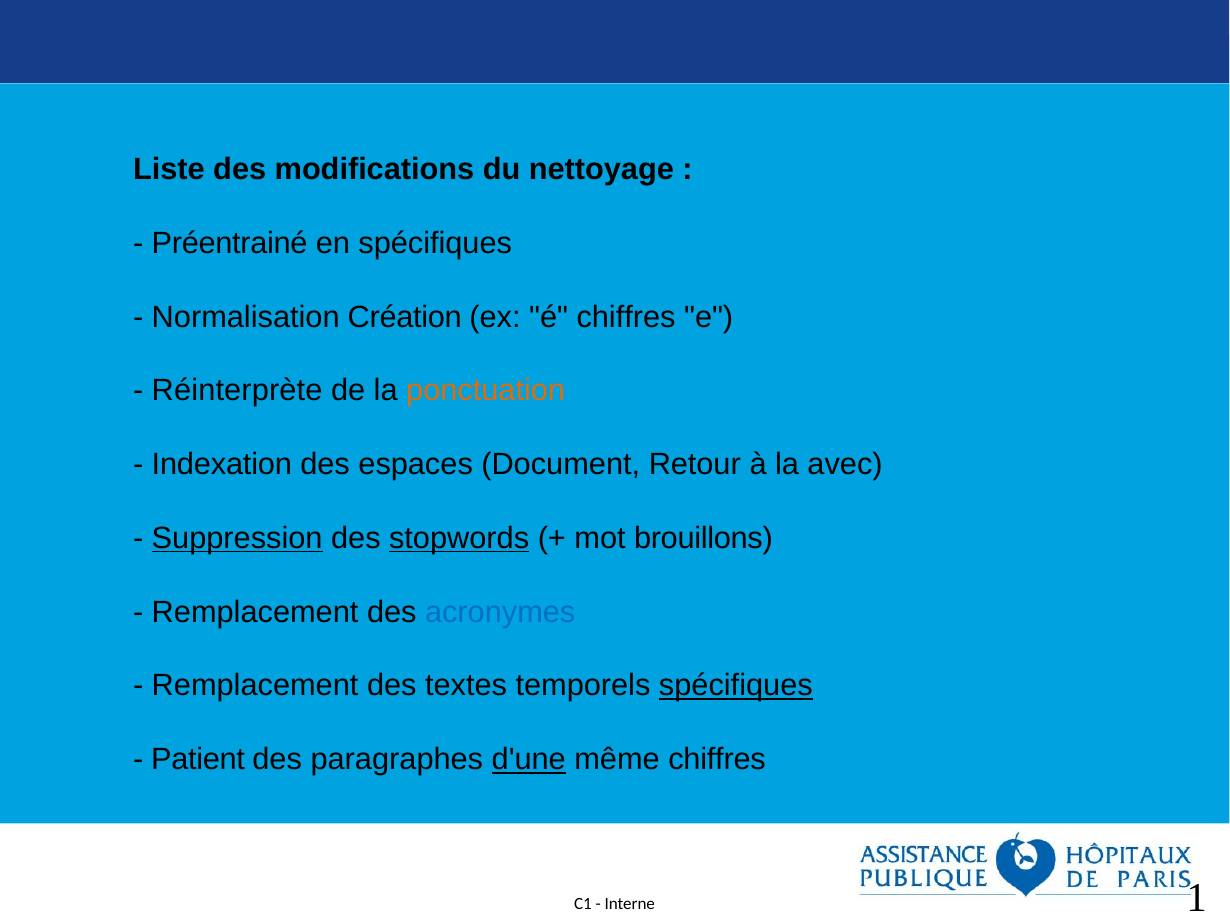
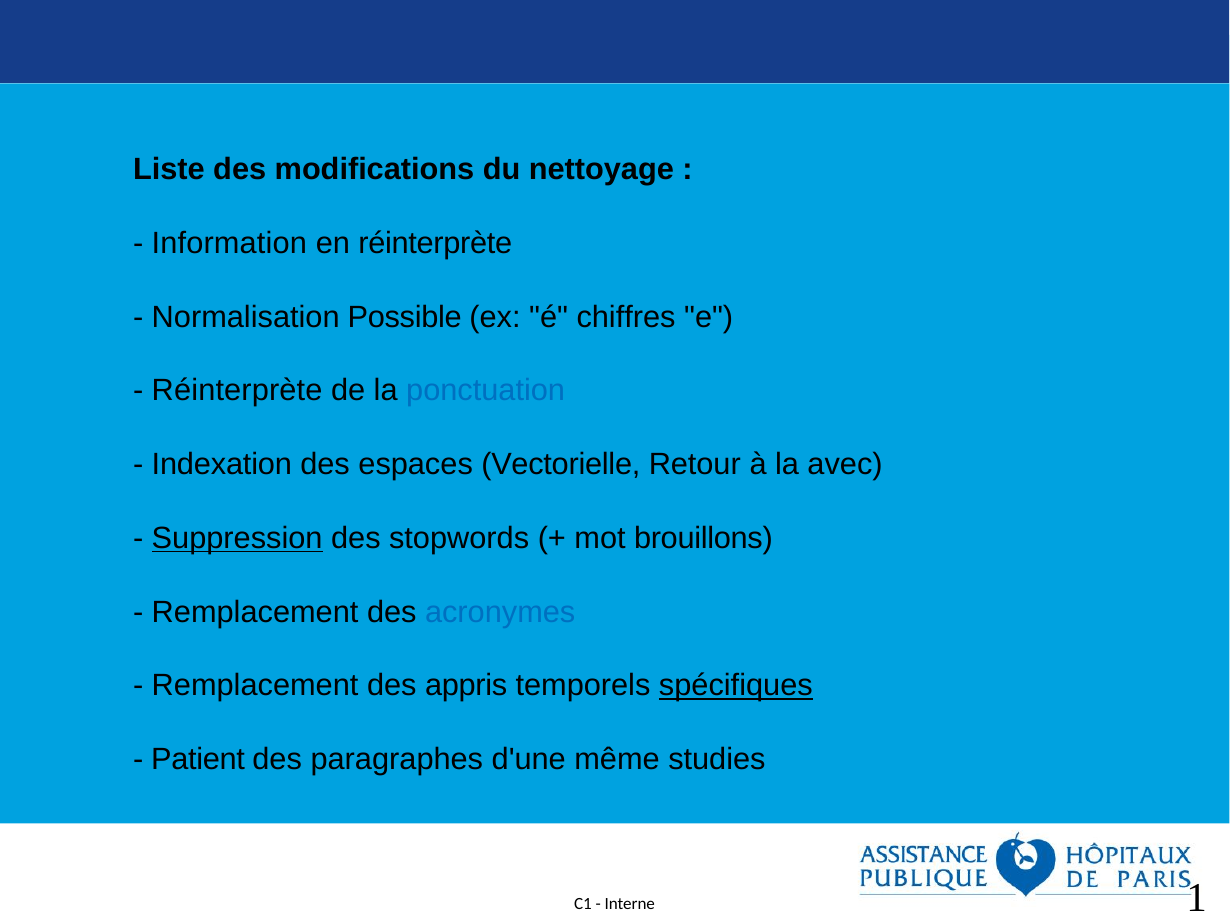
Préentrainé: Préentrainé -> Information (229, 243)
en spécifiques: spécifiques -> réinterprète (435, 243)
Création: Création -> Possible (405, 317)
ponctuation colour: orange -> blue (486, 391)
Document: Document -> Vectorielle (561, 465)
stopwords underline: present -> none (459, 539)
textes: textes -> appris (466, 686)
d'une underline: present -> none (529, 760)
même chiffres: chiffres -> studies (717, 760)
